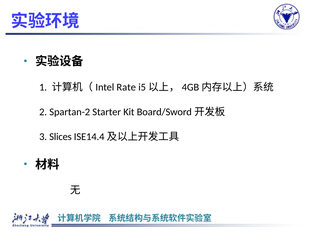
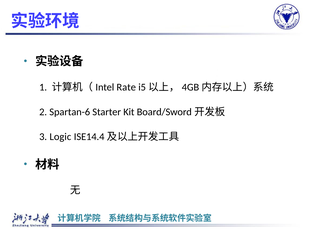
Spartan-2: Spartan-2 -> Spartan-6 (70, 112)
Slices: Slices -> Logic (60, 137)
